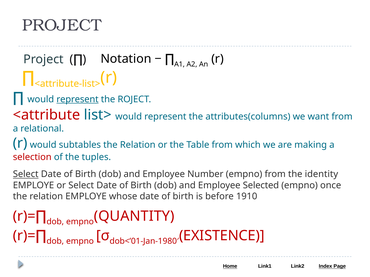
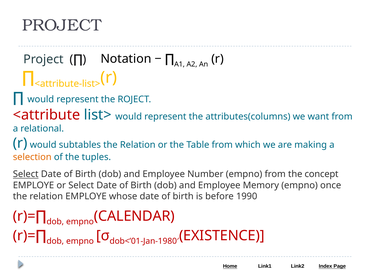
represent underline: present -> none (77, 99)
selection colour: red -> orange (32, 157)
identity: identity -> concept (322, 175)
Selected: Selected -> Memory (261, 186)
1910: 1910 -> 1990 (247, 197)
QUANTITY: QUANTITY -> CALENDAR (134, 216)
